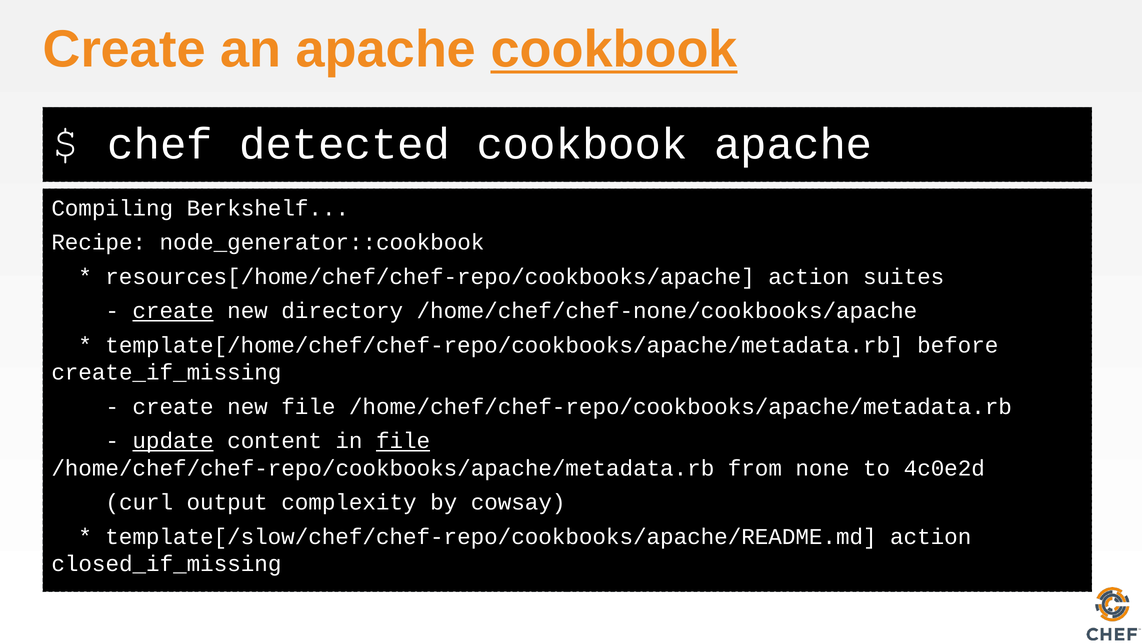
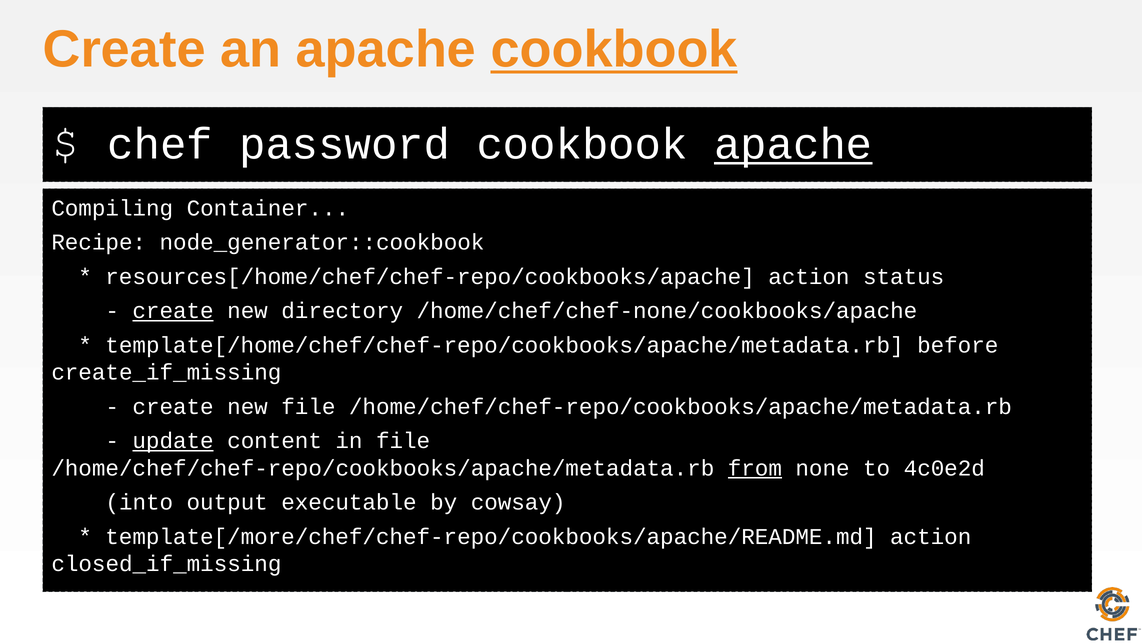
detected: detected -> password (345, 144)
apache underline: none -> present (793, 144)
Berkshelf: Berkshelf -> Container (268, 208)
suites: suites -> status (904, 276)
file underline: present -> none (403, 441)
from underline: none -> present (755, 468)
curl: curl -> into (139, 502)
complexity: complexity -> executable (349, 502)
template[/slow/chef/chef-repo/cookbooks/apache/README.md: template[/slow/chef/chef-repo/cookbooks/apache/README.md -> template[/more/chef/chef-repo/cookbooks/apache/README.md (491, 536)
